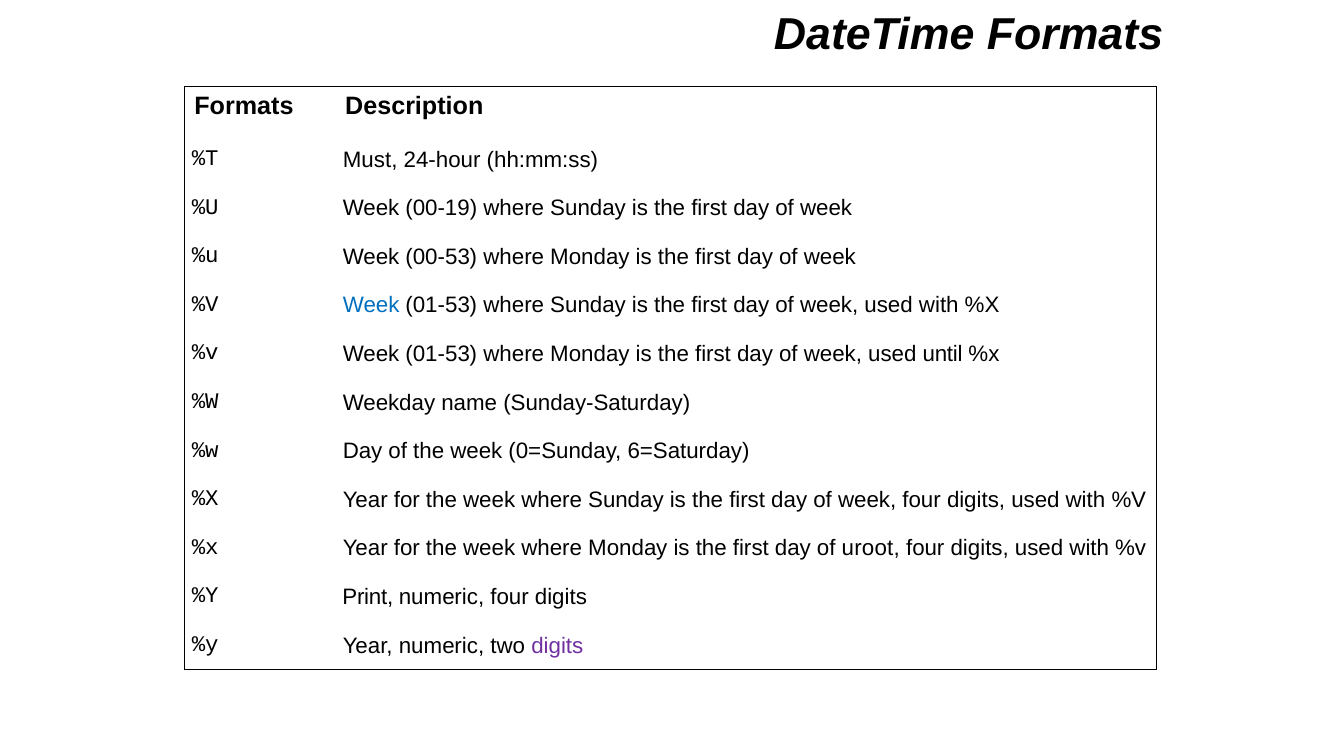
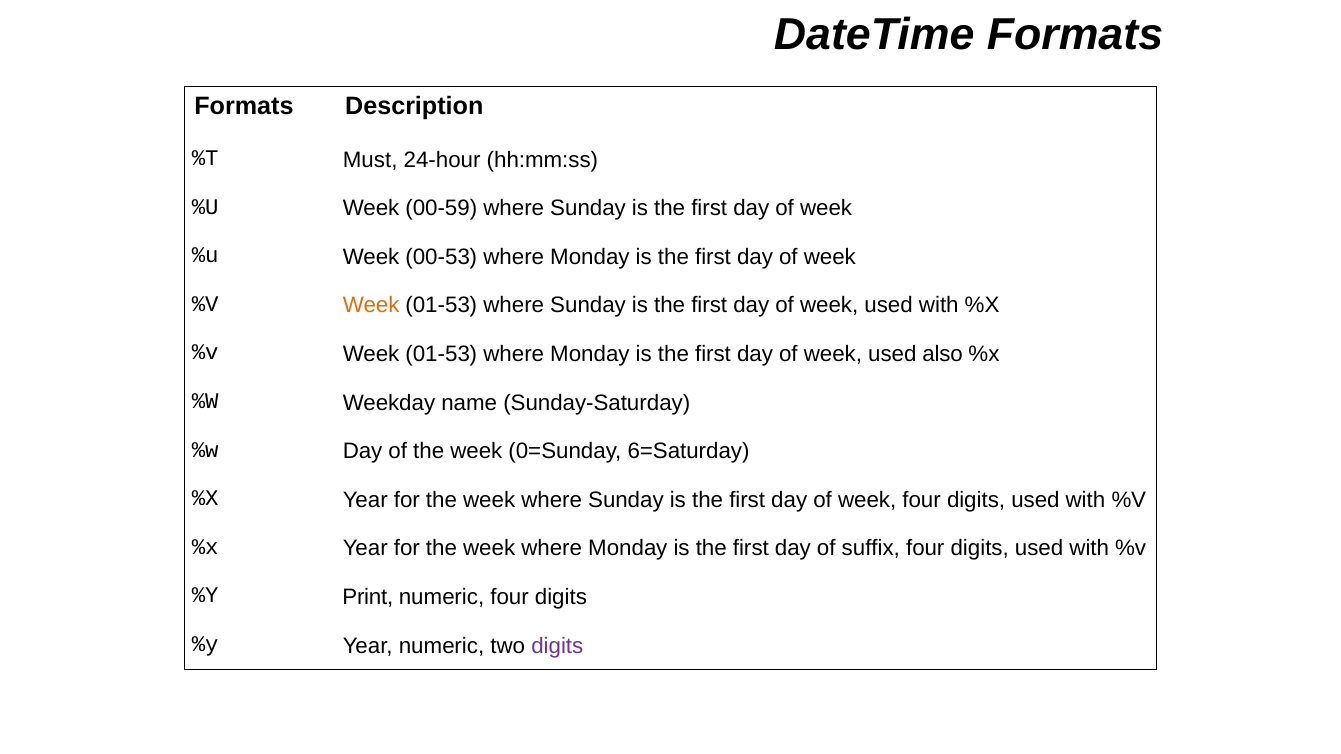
00-19: 00-19 -> 00-59 (441, 209)
Week colour: blue -> orange (371, 306)
until: until -> also (943, 354)
uroot: uroot -> suffix (871, 549)
